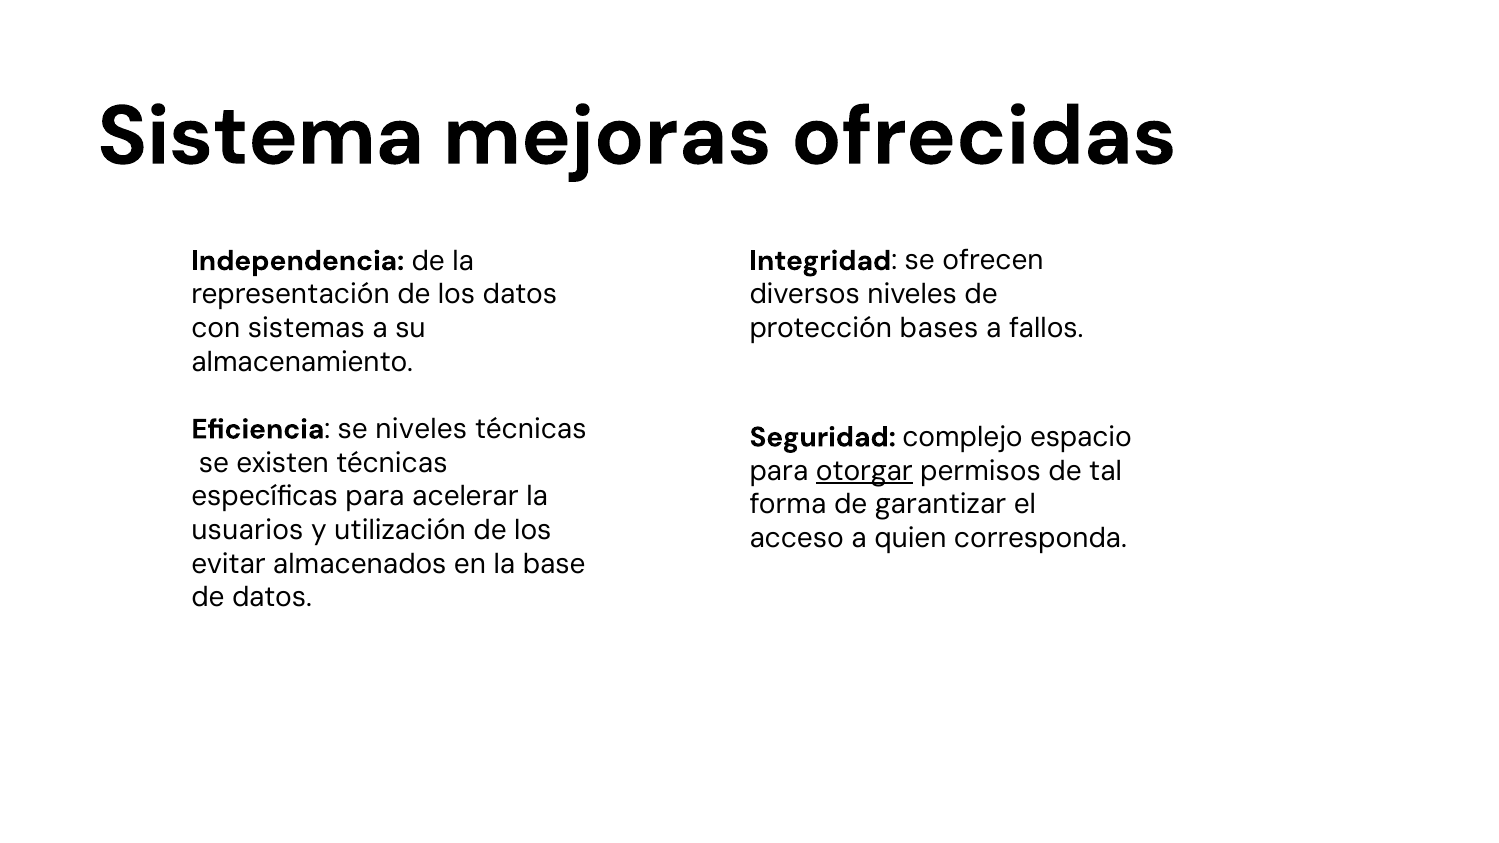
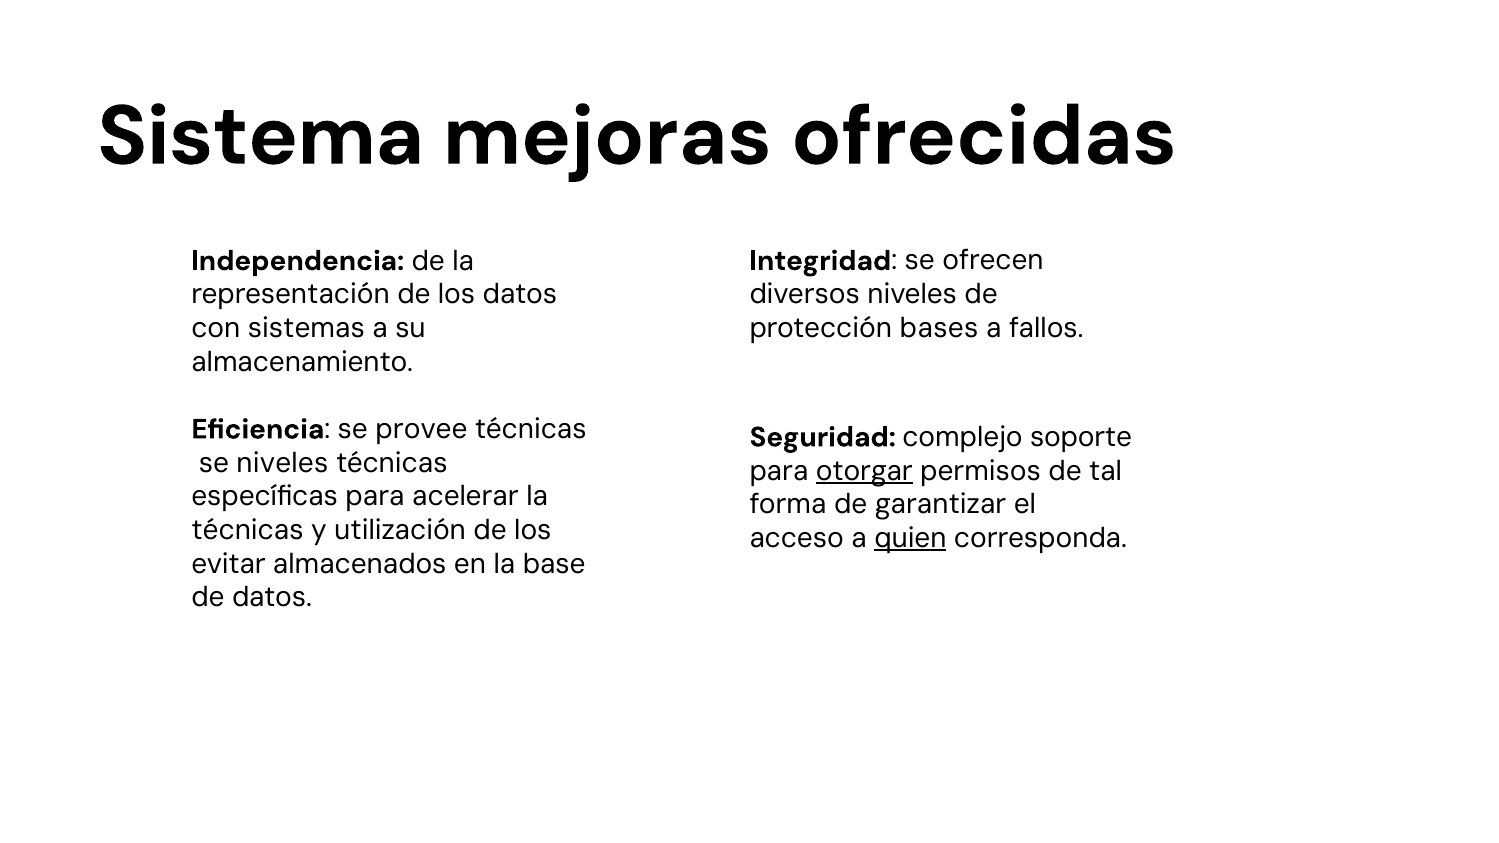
se niveles: niveles -> provee (421, 429)
espacio: espacio -> soporte (1081, 437)
se existen: existen -> niveles (282, 463)
usuarios: usuarios -> técnicas (248, 530)
quien underline: none -> present (910, 538)
